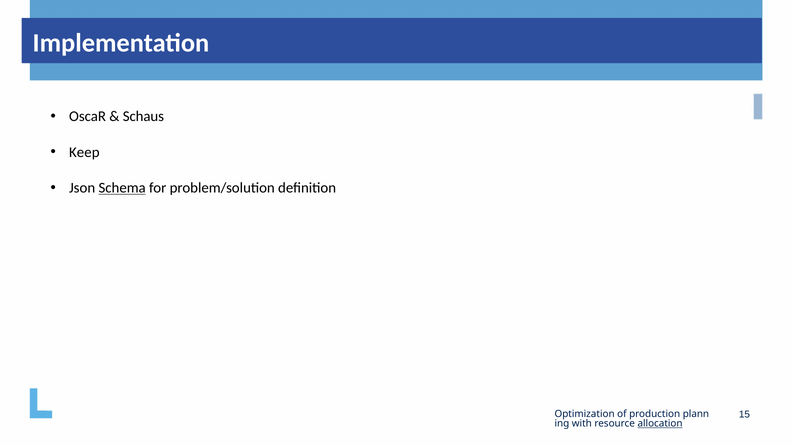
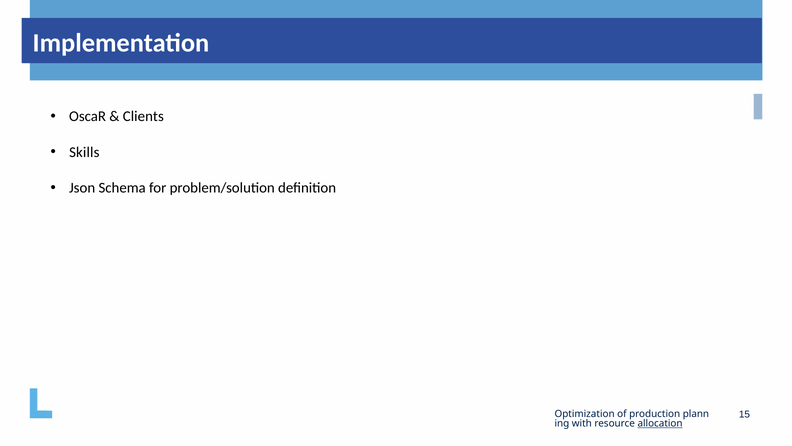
Schaus: Schaus -> Clients (143, 116)
Keep: Keep -> Skills (84, 152)
Schema underline: present -> none (122, 188)
